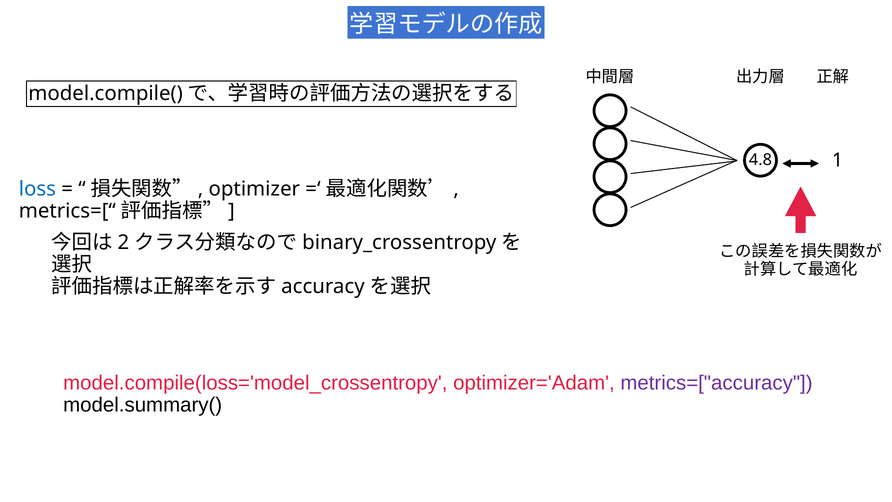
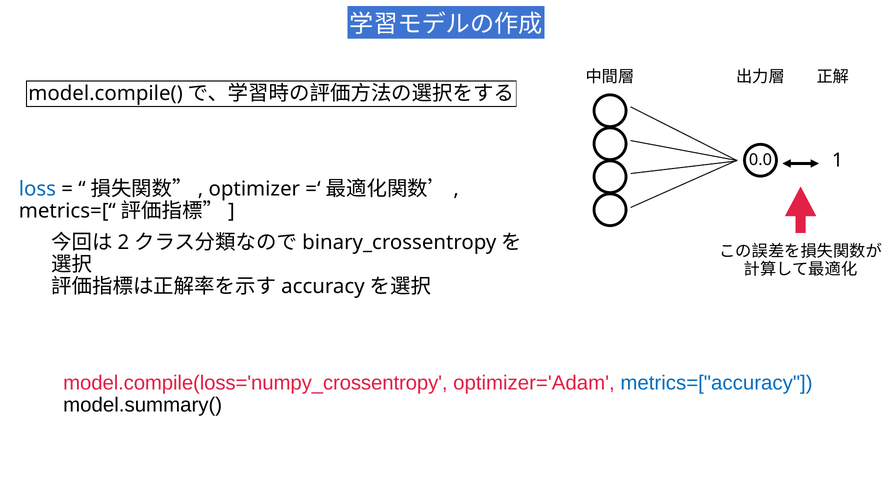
4.8: 4.8 -> 0.0 (760, 160)
model.compile(loss='model_crossentropy: model.compile(loss='model_crossentropy -> model.compile(loss='numpy_crossentropy (255, 383)
metrics=["accuracy colour: purple -> blue (717, 383)
